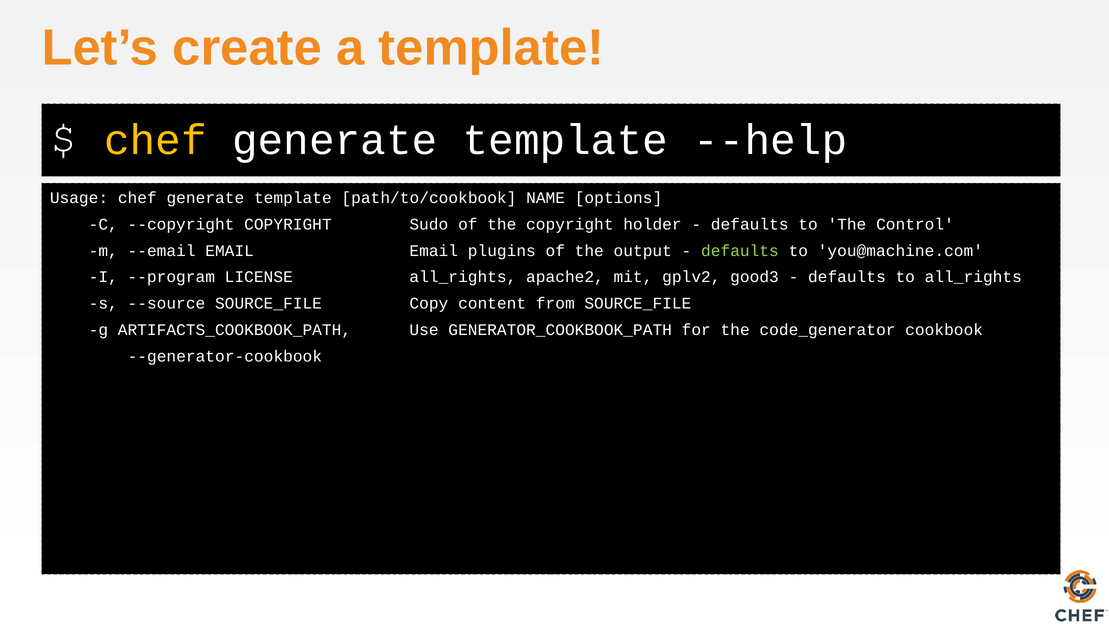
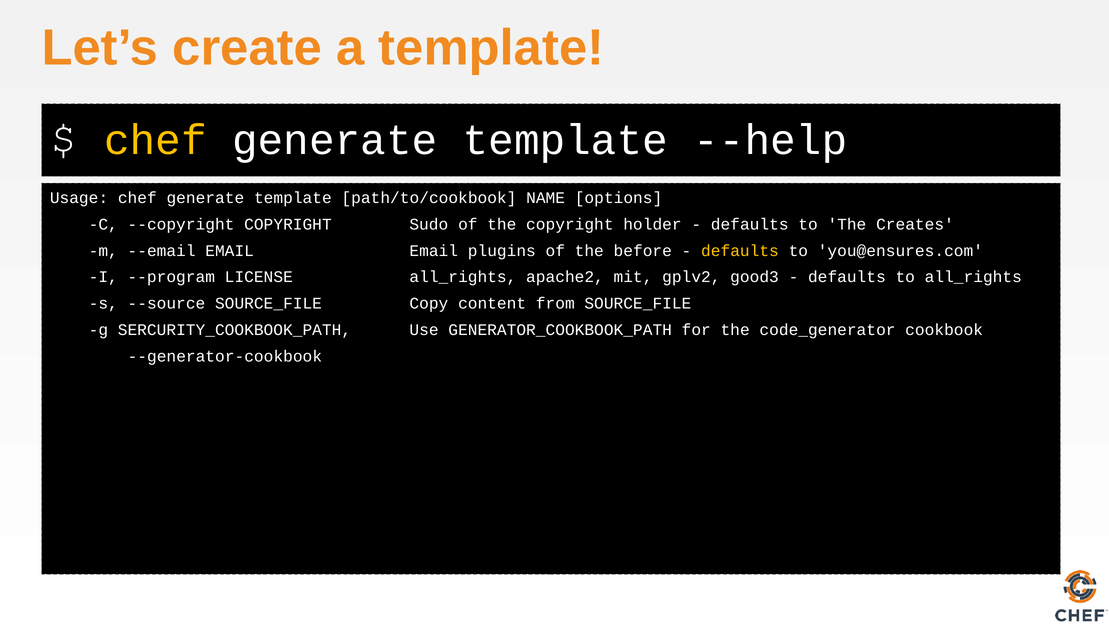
Control: Control -> Creates (915, 224)
output: output -> before (643, 251)
defaults colour: light green -> yellow (740, 251)
you@machine.com: you@machine.com -> you@ensures.com (900, 251)
ARTIFACTS_COOKBOOK_PATH: ARTIFACTS_COOKBOOK_PATH -> SERCURITY_COOKBOOK_PATH (234, 330)
